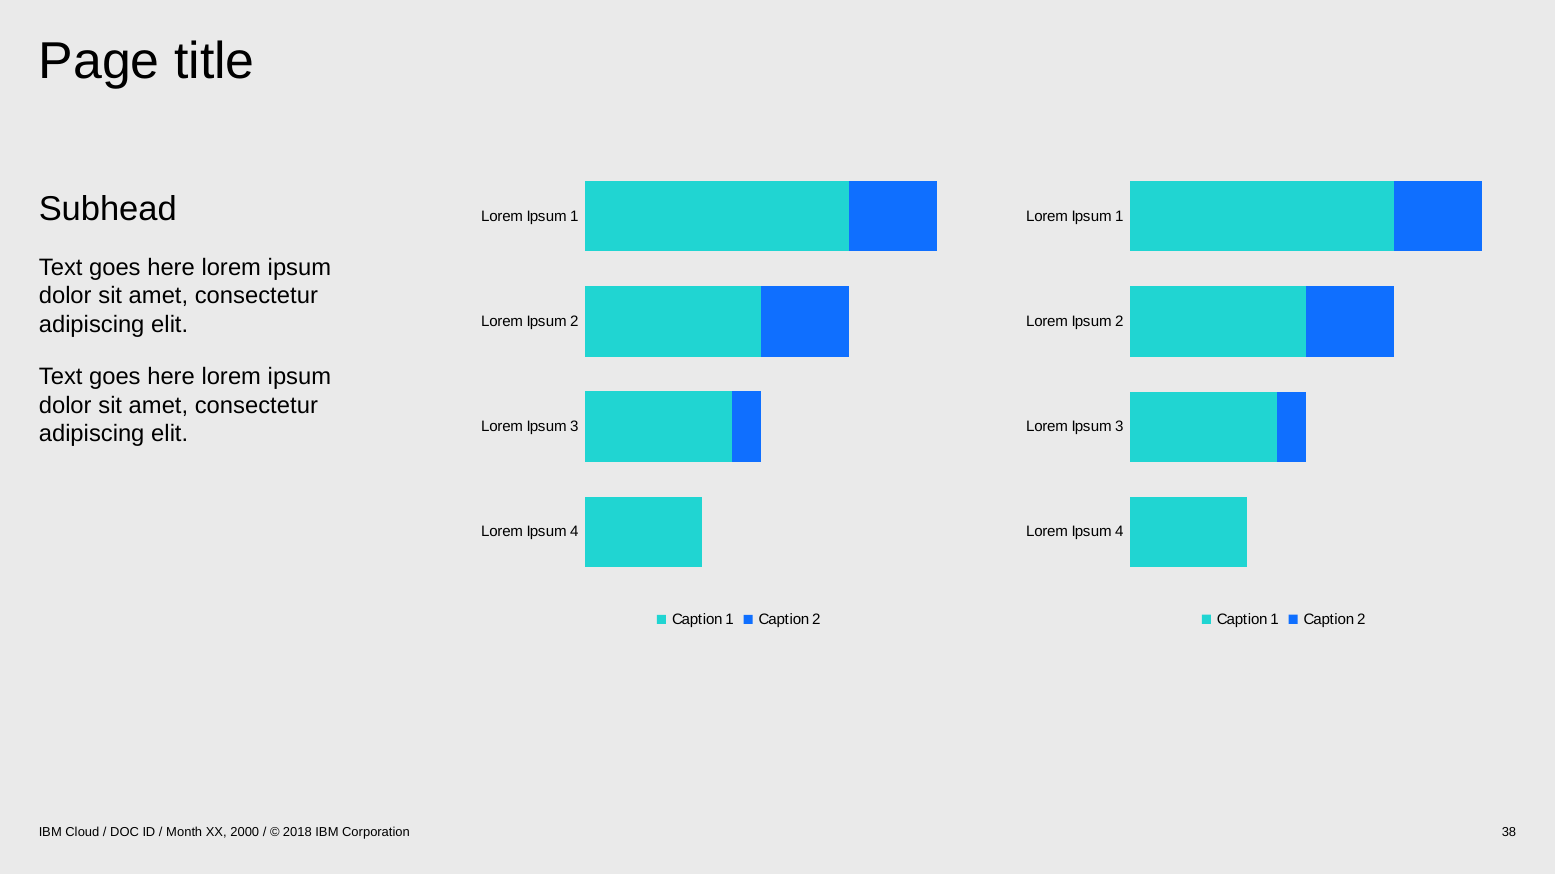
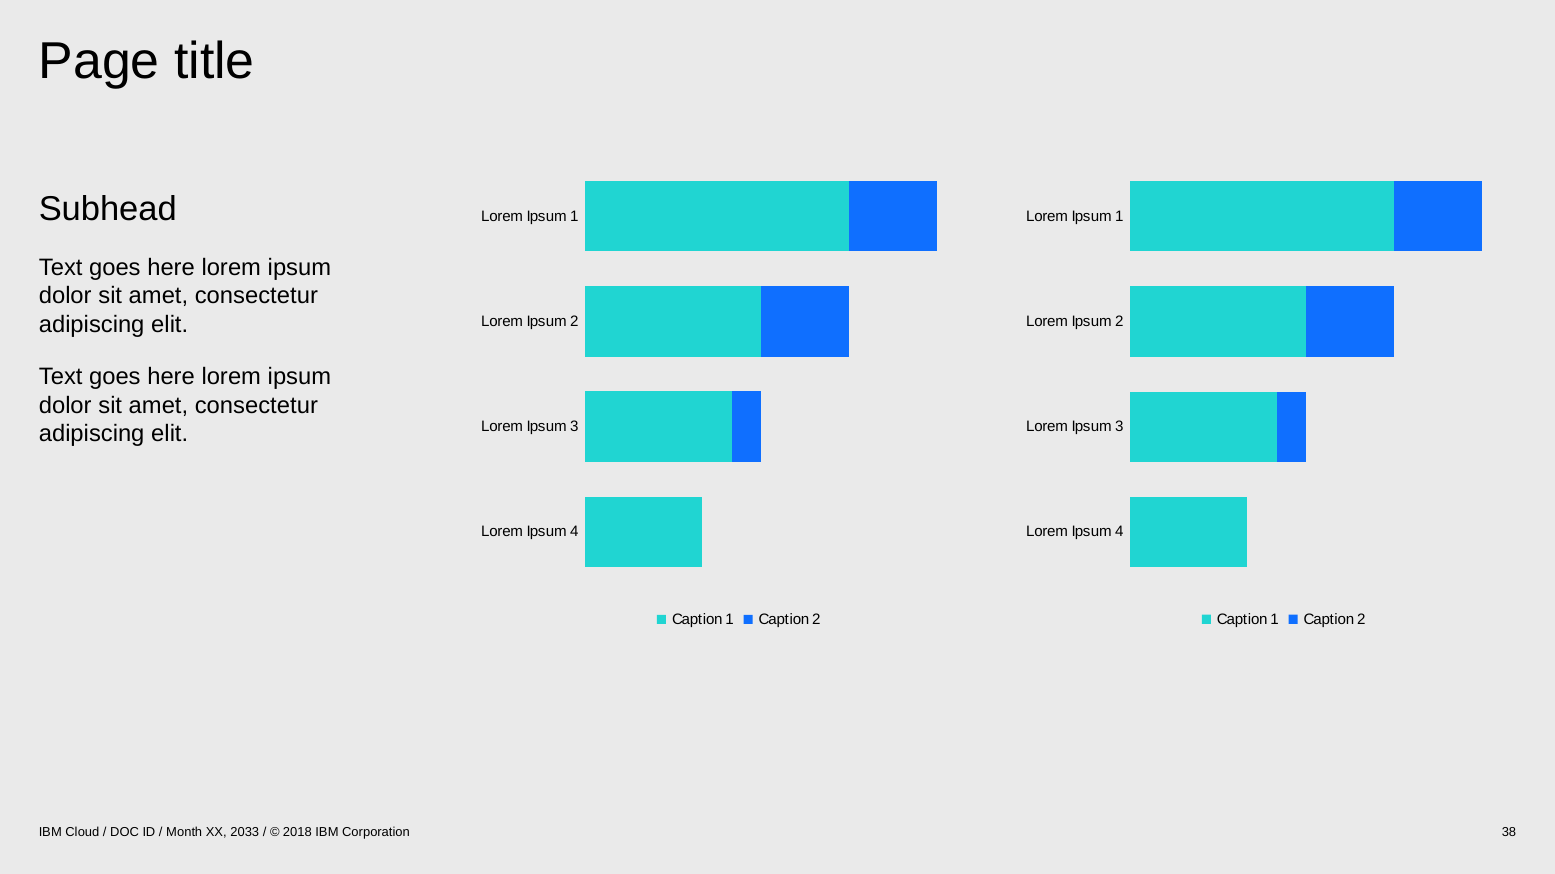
2000: 2000 -> 2033 (245, 833)
